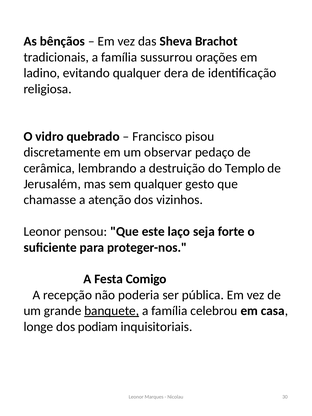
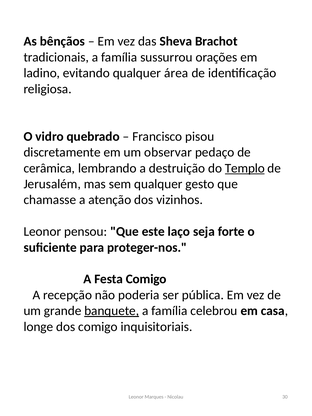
dera: dera -> área (176, 73)
Templo underline: none -> present (245, 168)
dos podiam: podiam -> comigo (98, 327)
